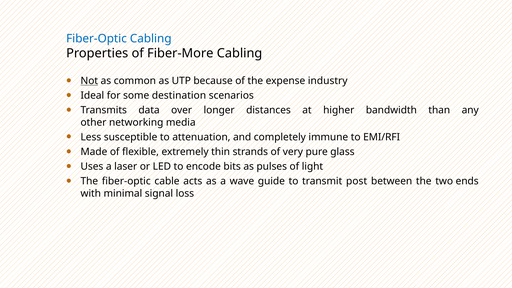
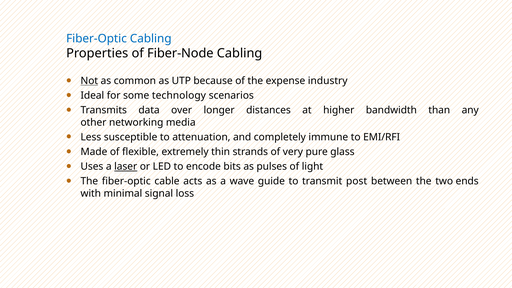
Fiber-More: Fiber-More -> Fiber-Node (180, 53)
destination: destination -> technology (179, 96)
laser underline: none -> present (126, 167)
